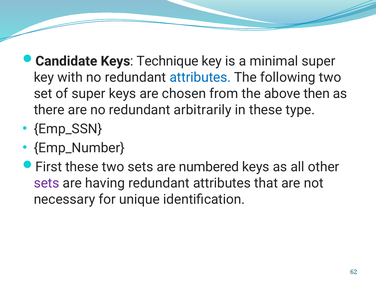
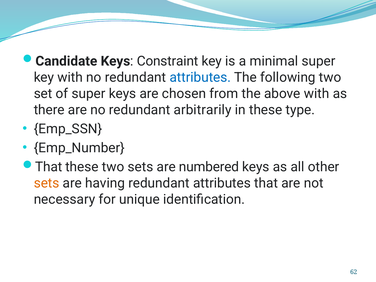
Technique: Technique -> Constraint (168, 61)
above then: then -> with (317, 94)
First: First -> That (49, 167)
sets colour: purple -> orange (47, 183)
